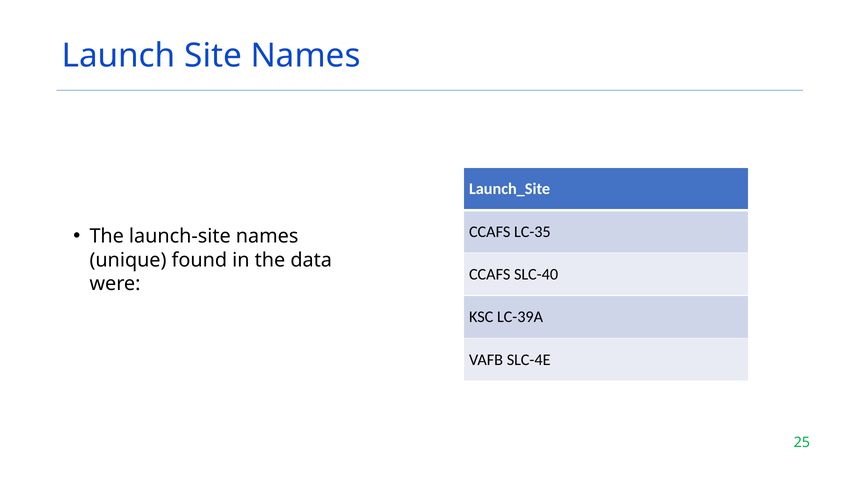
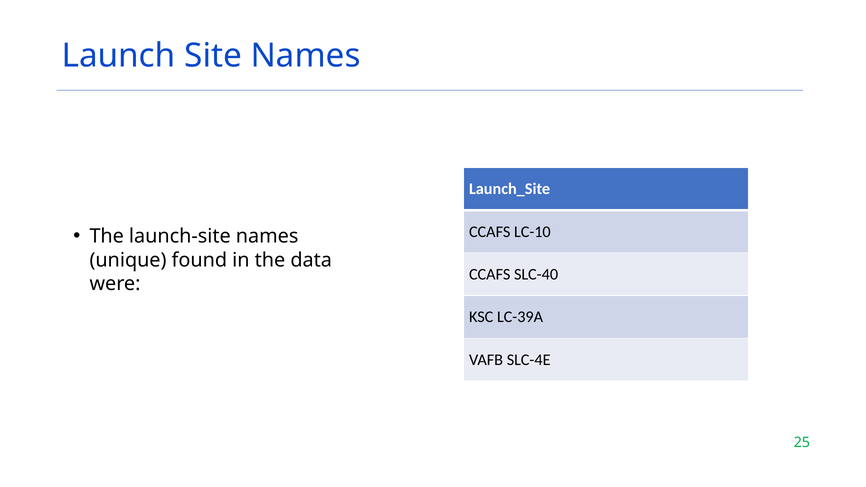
LC-35: LC-35 -> LC-10 (532, 232)
